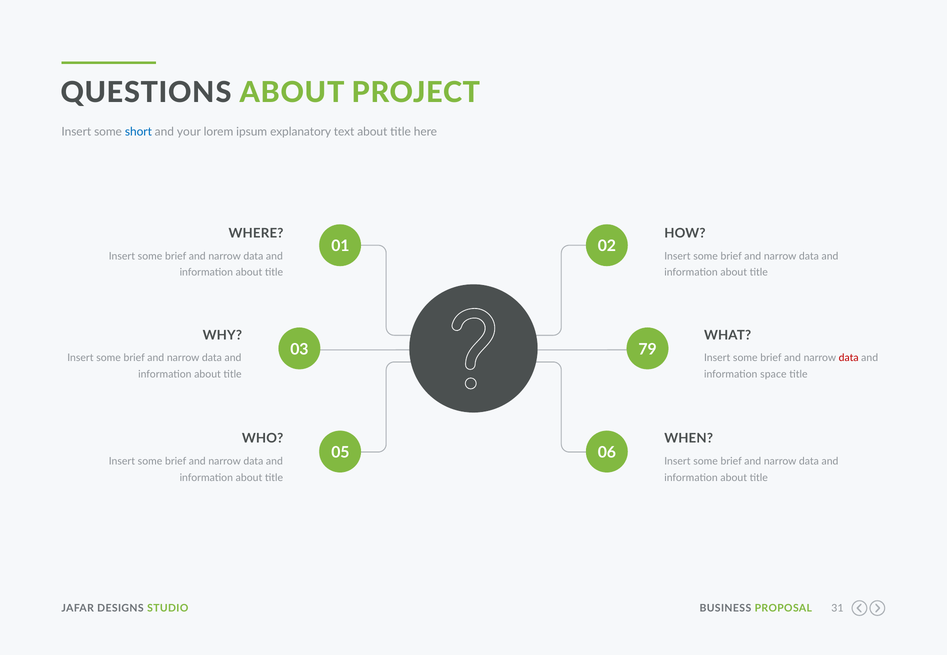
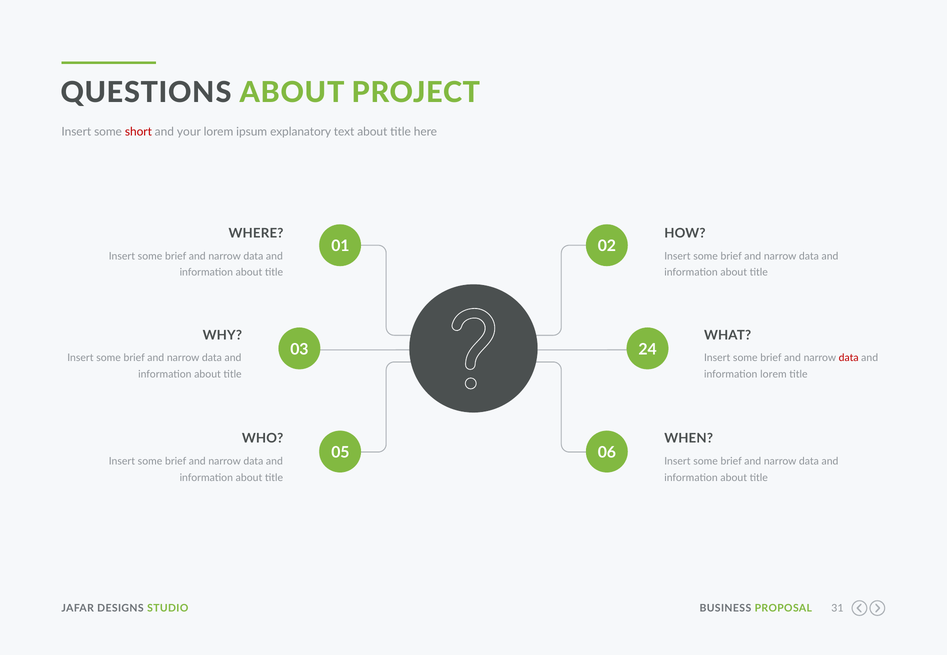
short colour: blue -> red (138, 132)
79: 79 -> 24 (648, 350)
information space: space -> lorem (773, 375)
